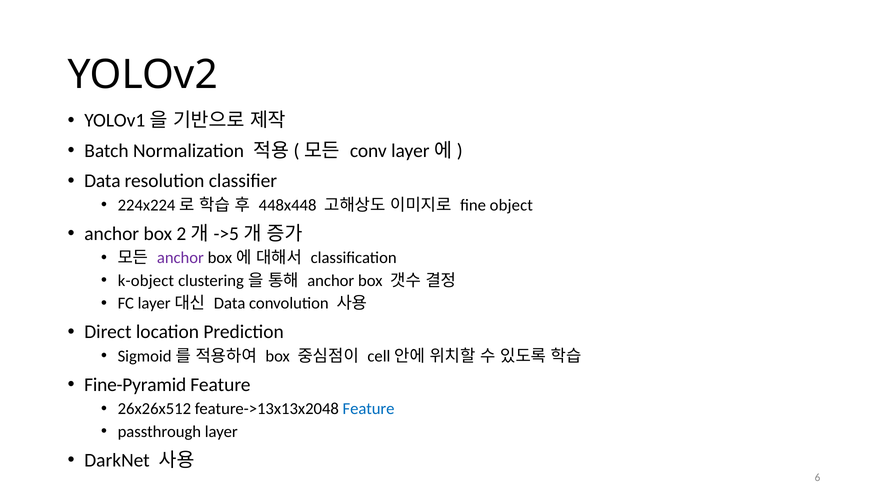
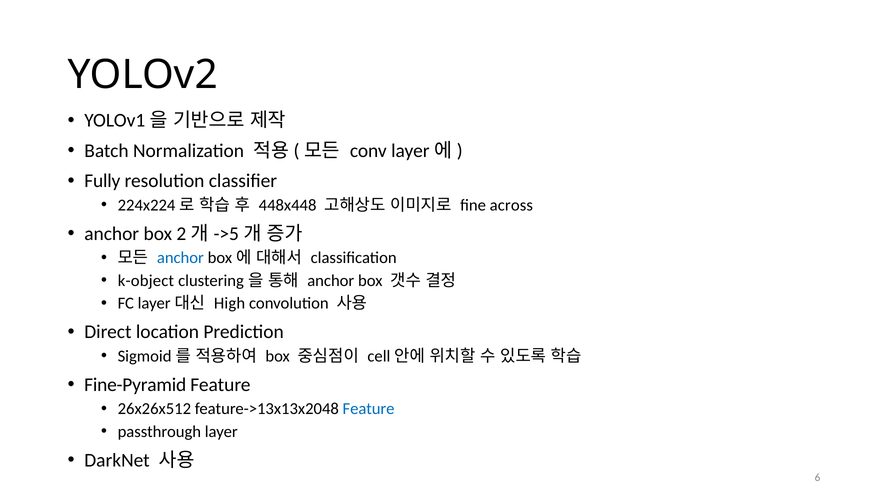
Data: Data -> Fully (102, 181)
object: object -> across (511, 205)
anchor colour: purple -> blue (180, 258)
Data: Data -> High (230, 303)
